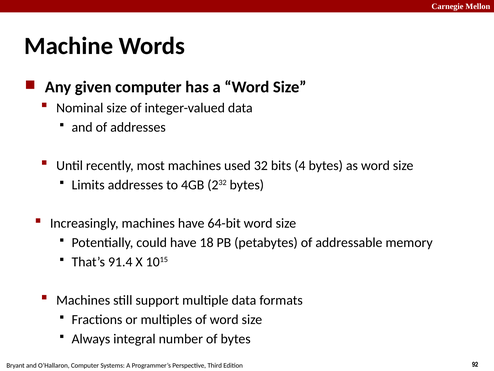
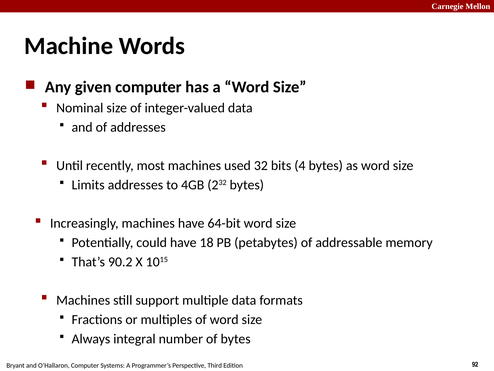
91.4: 91.4 -> 90.2 (120, 261)
